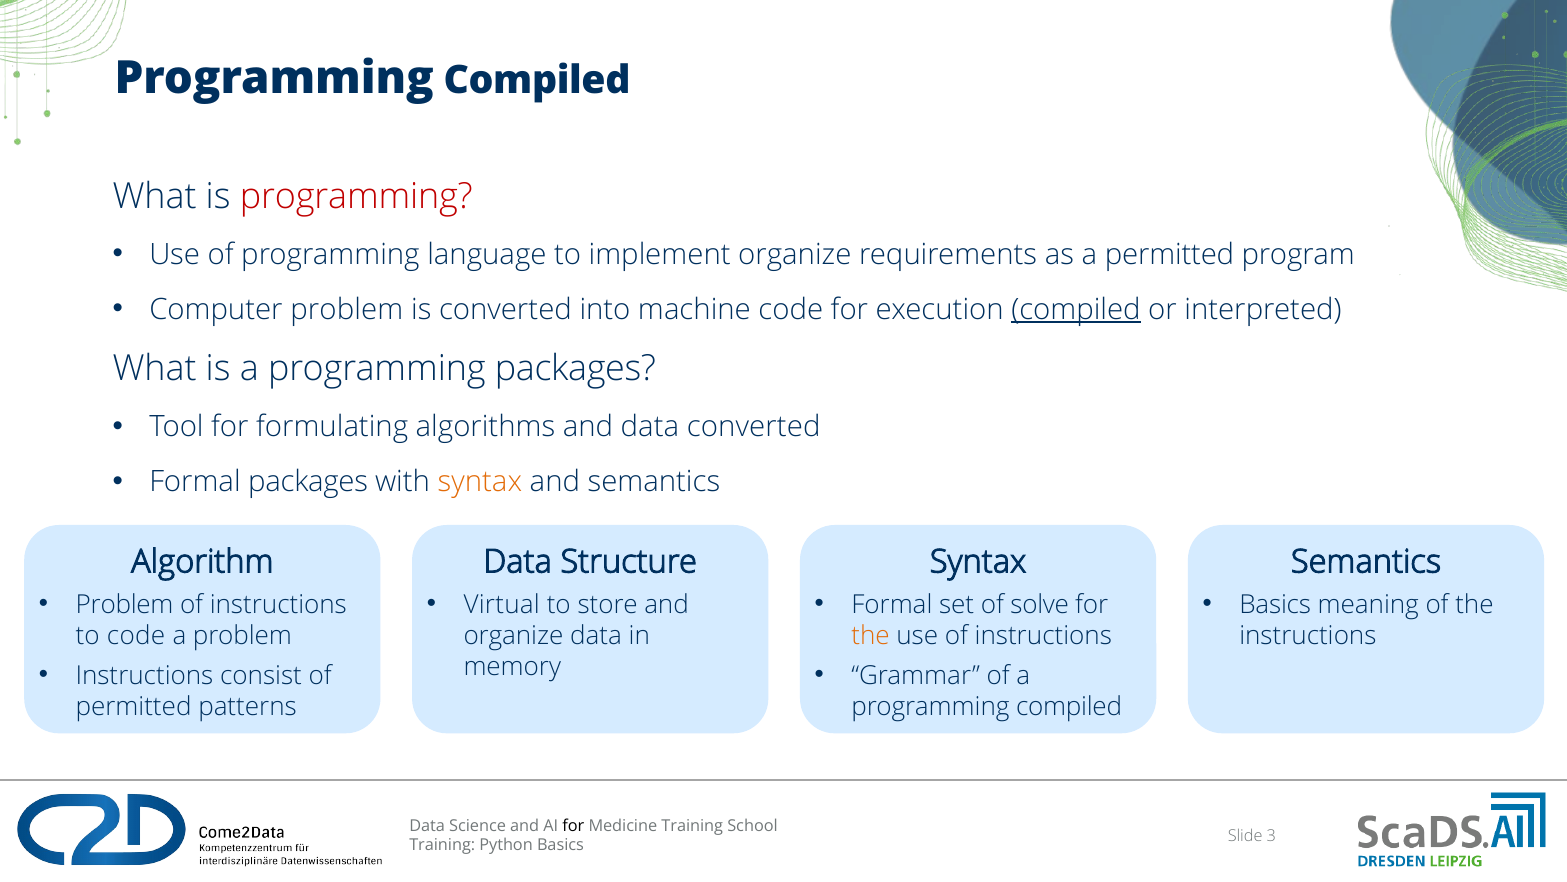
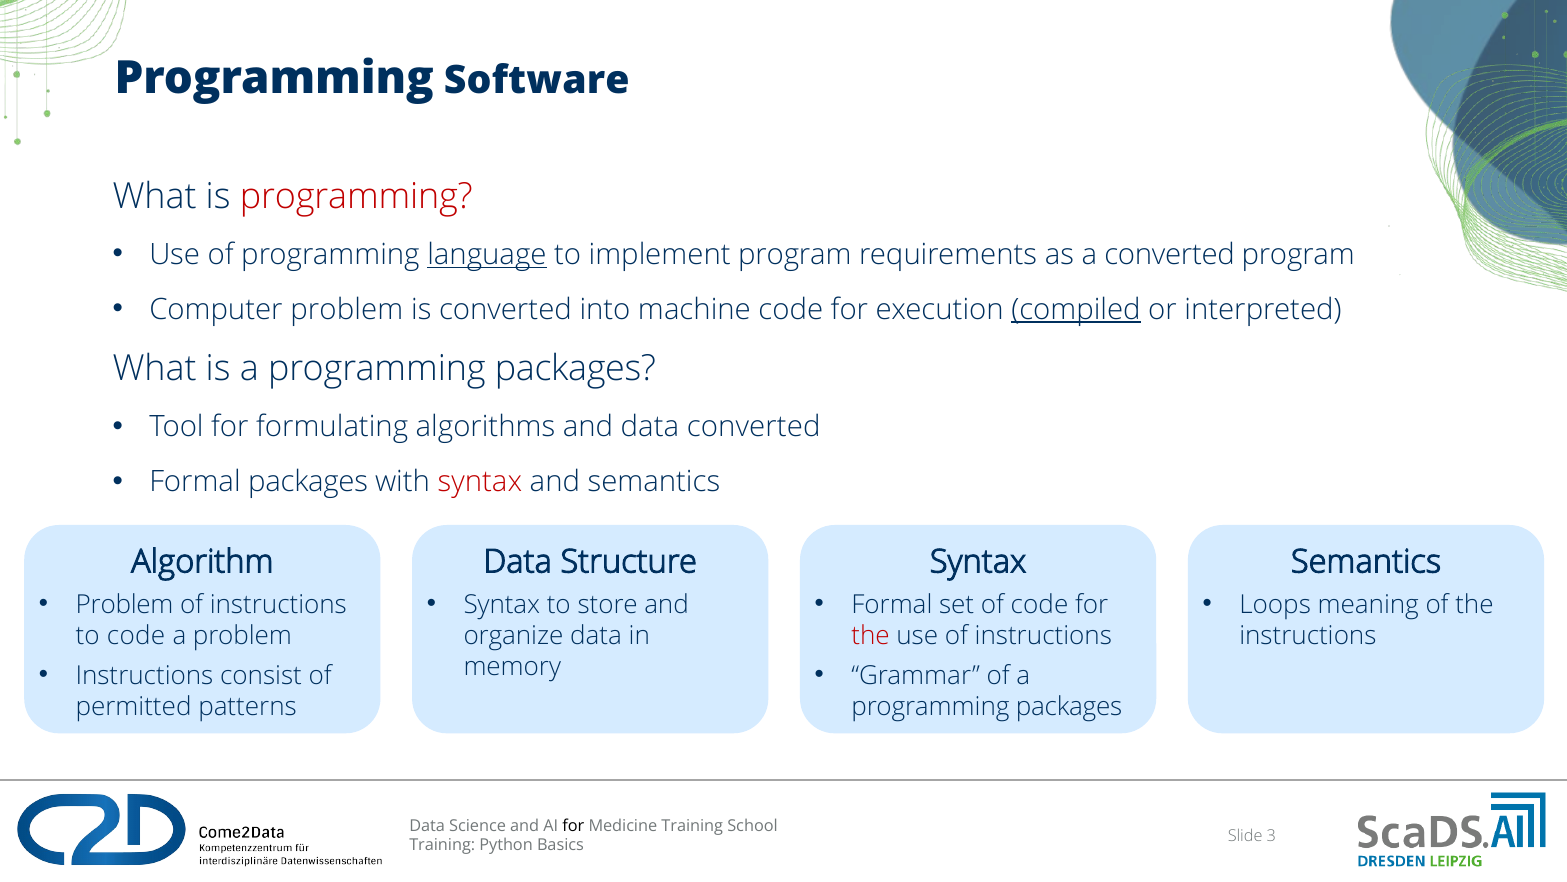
Compiled: Compiled -> Software (537, 81)
language underline: none -> present (487, 255)
implement organize: organize -> program (795, 255)
a permitted: permitted -> converted (1170, 255)
syntax colour: orange -> red (480, 482)
Virtual: Virtual -> Syntax (502, 604)
of solve: solve -> code (1040, 604)
Basics: Basics -> Loops (1275, 604)
the colour: orange -> red (871, 636)
compiled: compiled -> packages (1069, 706)
